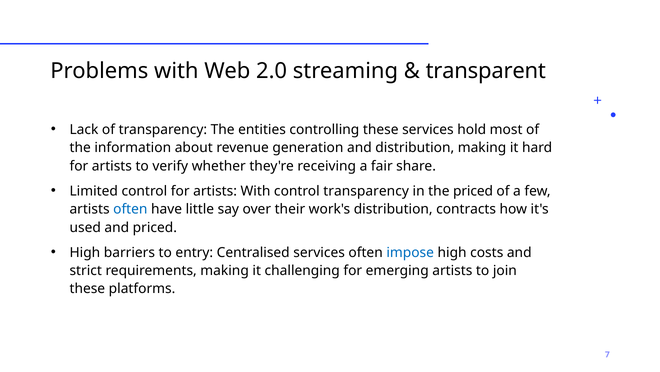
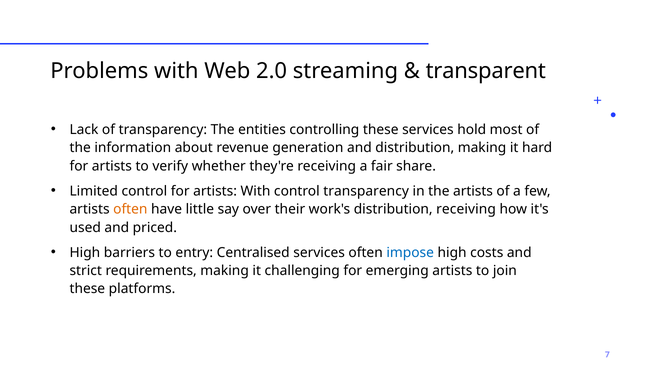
the priced: priced -> artists (473, 191)
often colour: blue -> orange (130, 209)
distribution contracts: contracts -> receiving (466, 209)
